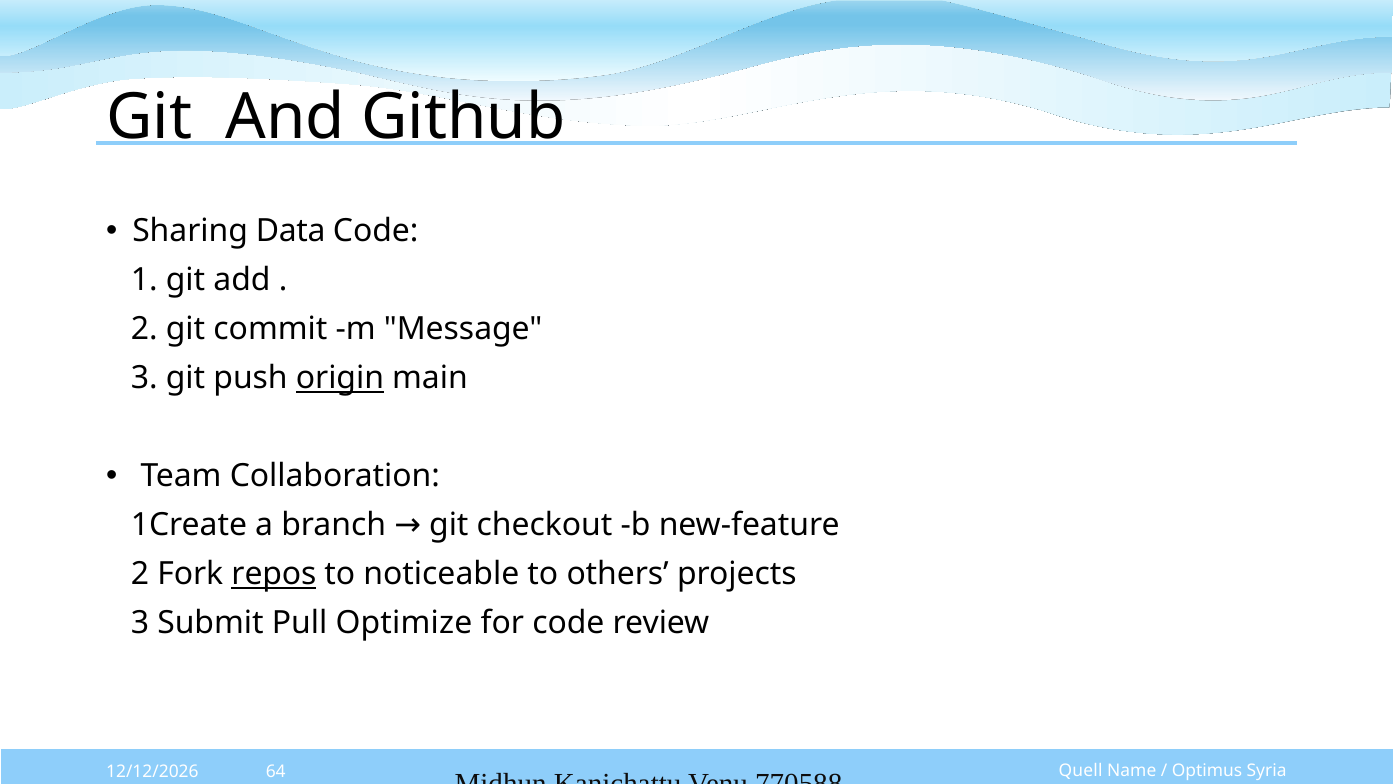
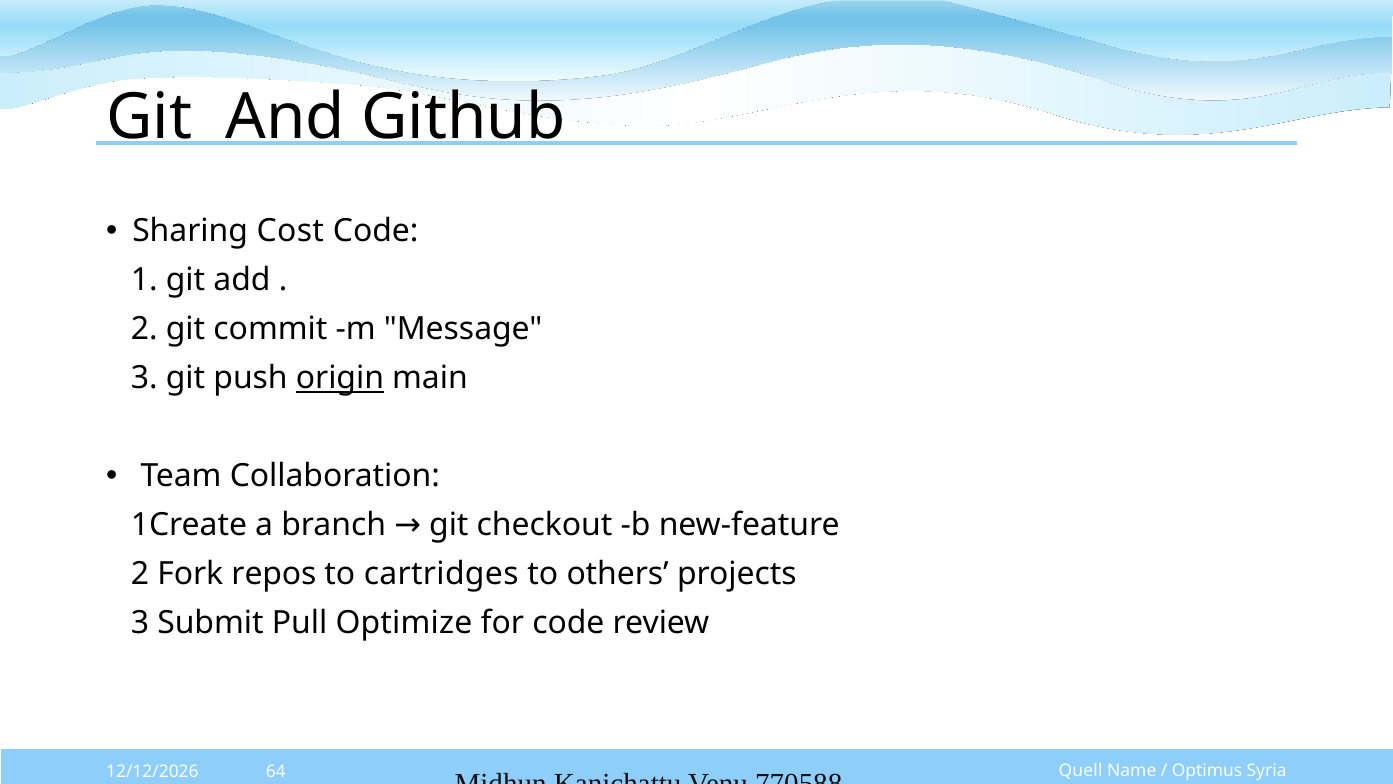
Data: Data -> Cost (290, 231)
repos underline: present -> none (274, 574)
noticeable: noticeable -> cartridges (441, 574)
